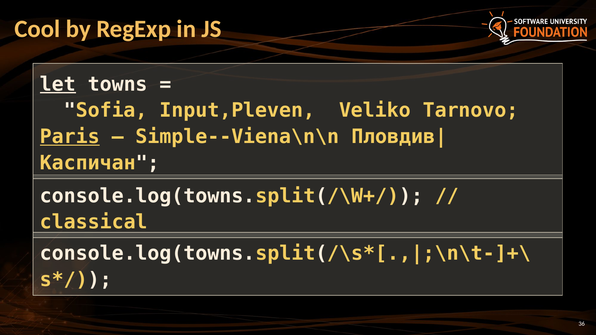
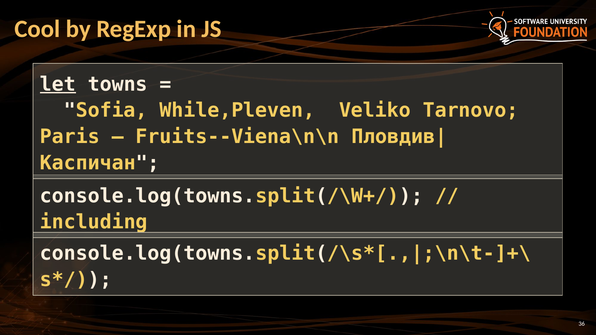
Input,Pleven: Input,Pleven -> While,Pleven (237, 111)
Paris underline: present -> none (70, 137)
Simple--Viena\n\n: Simple--Viena\n\n -> Fruits--Viena\n\n (237, 137)
classical: classical -> including (94, 222)
